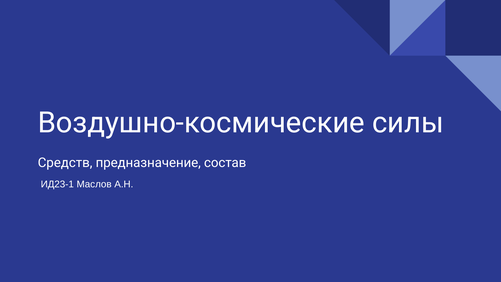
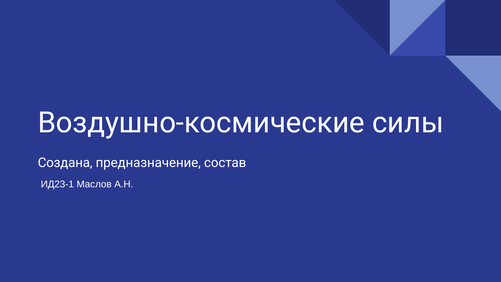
Средств: Средств -> Создана (65, 163)
